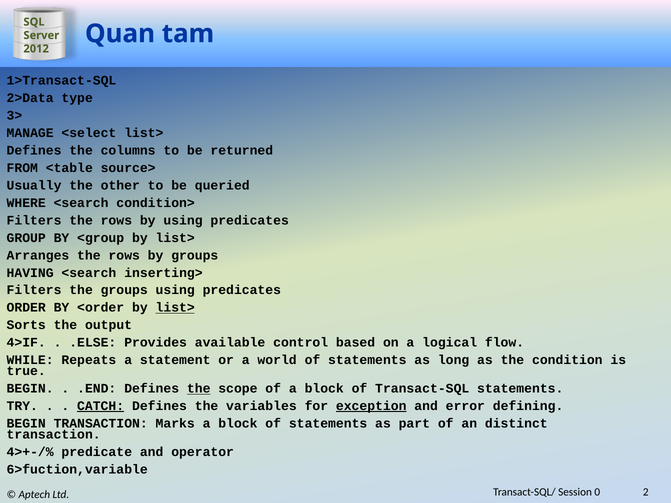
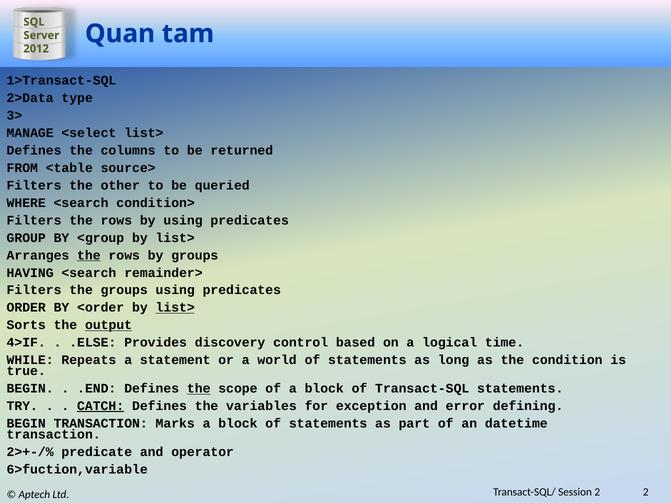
Usually: Usually -> Filters (34, 185)
the underline: none -> present (89, 255)
inserting>: inserting> -> remainder> (163, 273)
output underline: none -> present (109, 325)
available: available -> discovery (230, 343)
flow: flow -> time (505, 343)
exception underline: present -> none (371, 406)
distinct: distinct -> datetime (516, 424)
4>+-/%: 4>+-/% -> 2>+-/% (30, 452)
Session 0: 0 -> 2 (597, 492)
